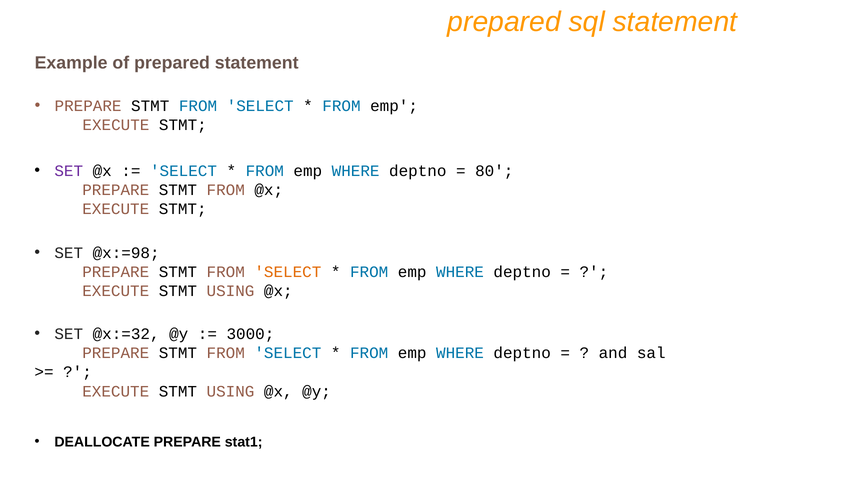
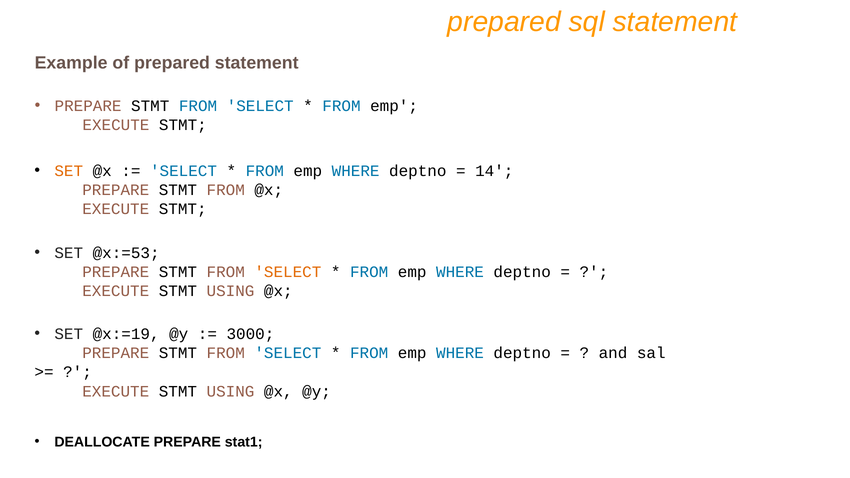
SET colour: purple -> orange (69, 171)
80: 80 -> 14 (494, 171)
@x:=98: @x:=98 -> @x:=53 (126, 253)
@x:=32: @x:=32 -> @x:=19 (126, 334)
